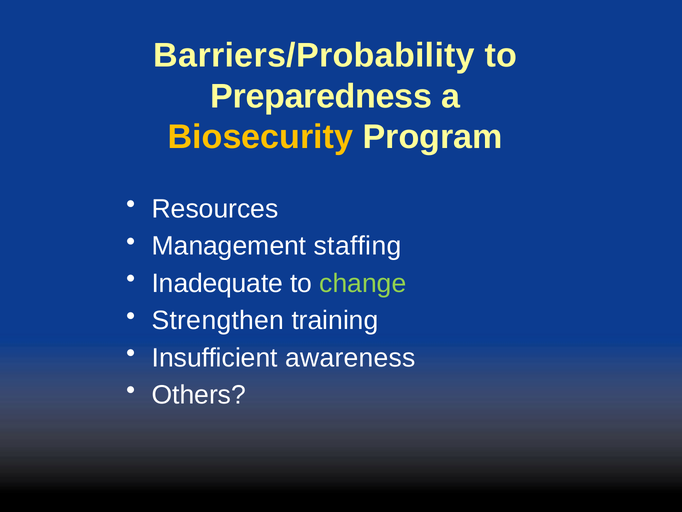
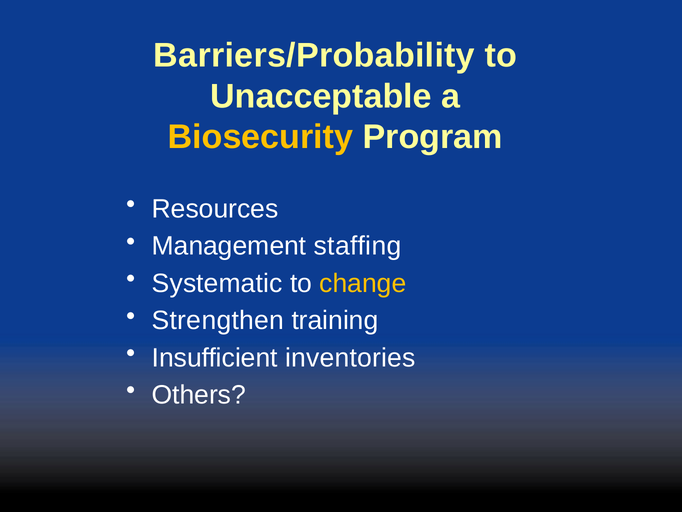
Preparedness: Preparedness -> Unacceptable (321, 96)
Inadequate: Inadequate -> Systematic (217, 283)
change colour: light green -> yellow (363, 283)
awareness: awareness -> inventories (350, 357)
